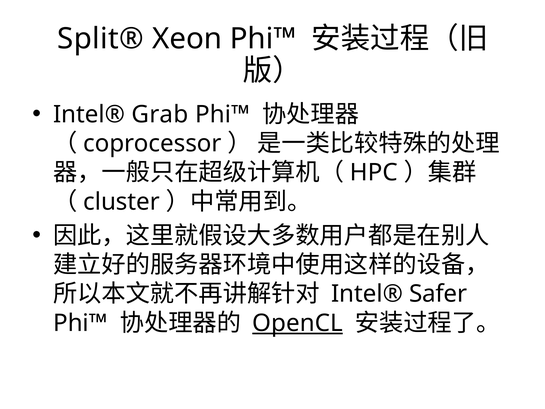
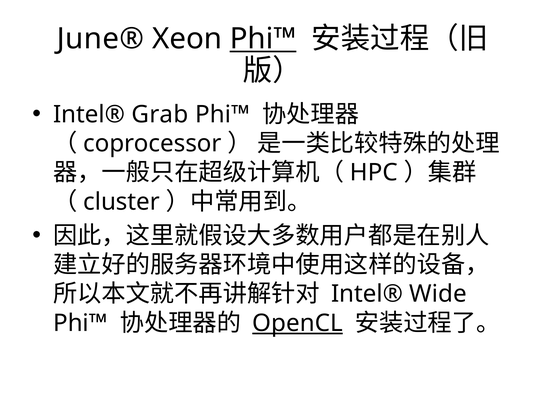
Split®: Split® -> June® (100, 39)
Phi™ underline: none -> present (263, 39)
Safer: Safer -> Wide (438, 294)
